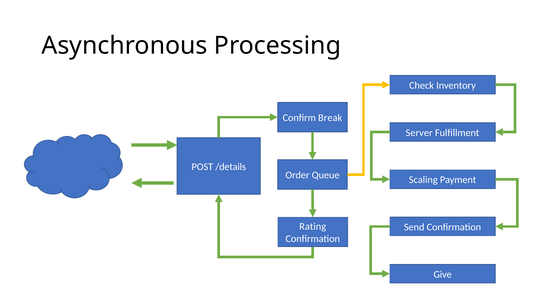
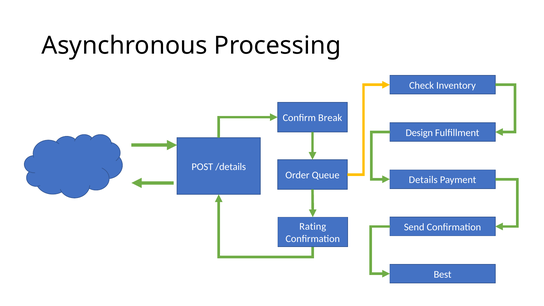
Server: Server -> Design (419, 133)
Scaling: Scaling -> Details (423, 180)
Give: Give -> Best (443, 274)
